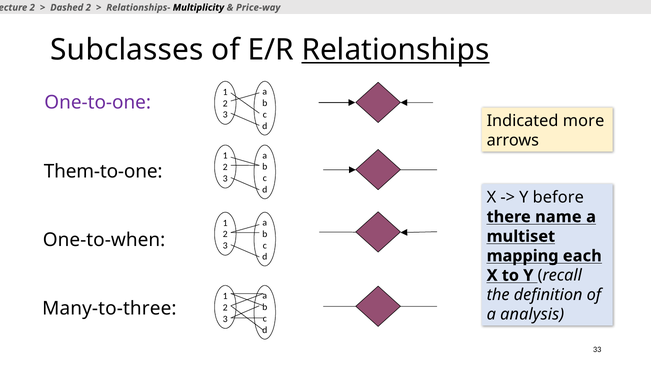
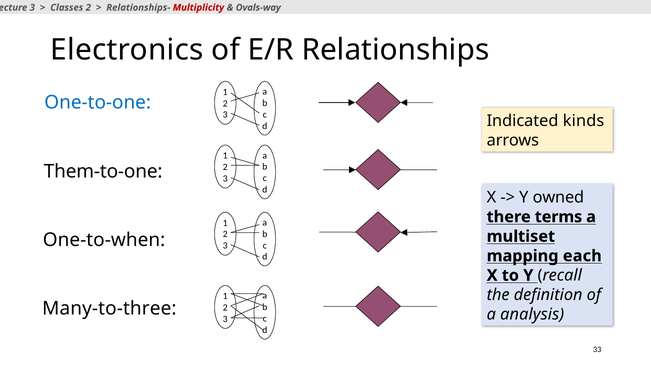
2: 2 -> 3 (32, 8)
Dashed: Dashed -> Classes (67, 8)
Multiplicity colour: black -> red (198, 8)
Price-way: Price-way -> Ovals-way (258, 8)
Subclasses: Subclasses -> Electronics (127, 50)
Relationships underline: present -> none (395, 50)
One-to-one colour: purple -> blue (98, 103)
more: more -> kinds (584, 121)
before: before -> owned (558, 197)
name: name -> terms (559, 217)
